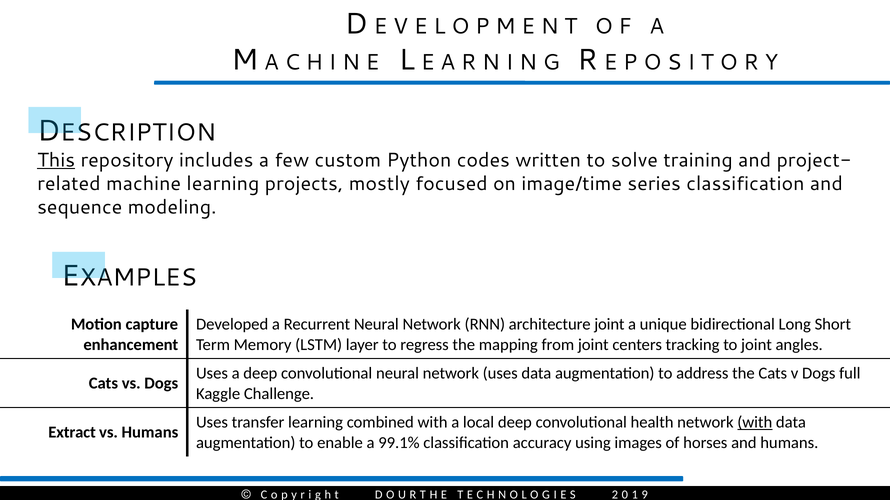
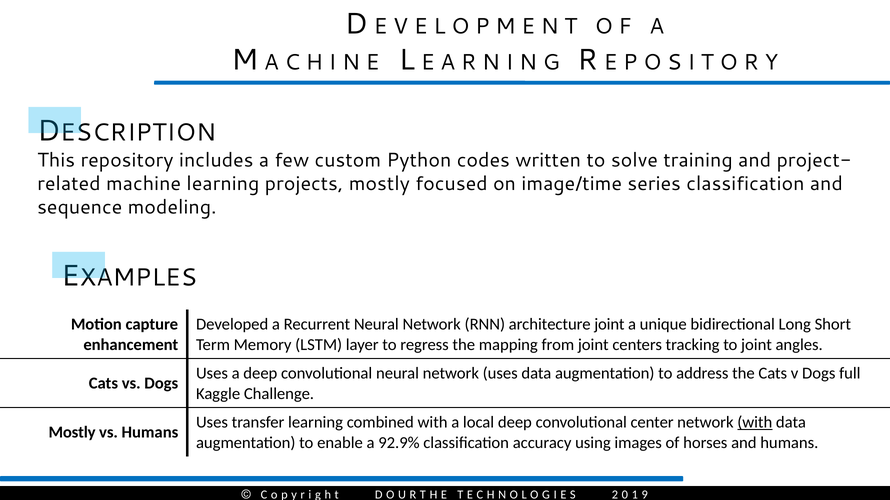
This underline: present -> none (56, 160)
health: health -> center (652, 423)
Extract: Extract -> Mostly (72, 433)
99.1%: 99.1% -> 92.9% (399, 443)
